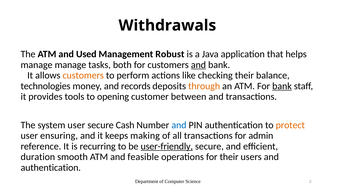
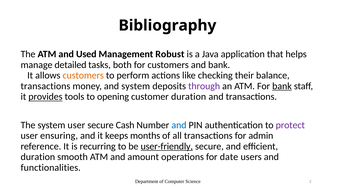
Withdrawals: Withdrawals -> Bibliography (167, 25)
manage manage: manage -> detailed (70, 65)
and underline: present -> none (198, 65)
technologies: technologies -> transactions (45, 86)
and records: records -> system (136, 86)
through colour: orange -> purple (204, 86)
provides underline: none -> present (45, 96)
customer between: between -> duration (189, 96)
protect colour: orange -> purple (290, 125)
making: making -> months (145, 135)
feasible: feasible -> amount (143, 157)
for their: their -> date (229, 157)
authentication: authentication -> functionalities (51, 167)
